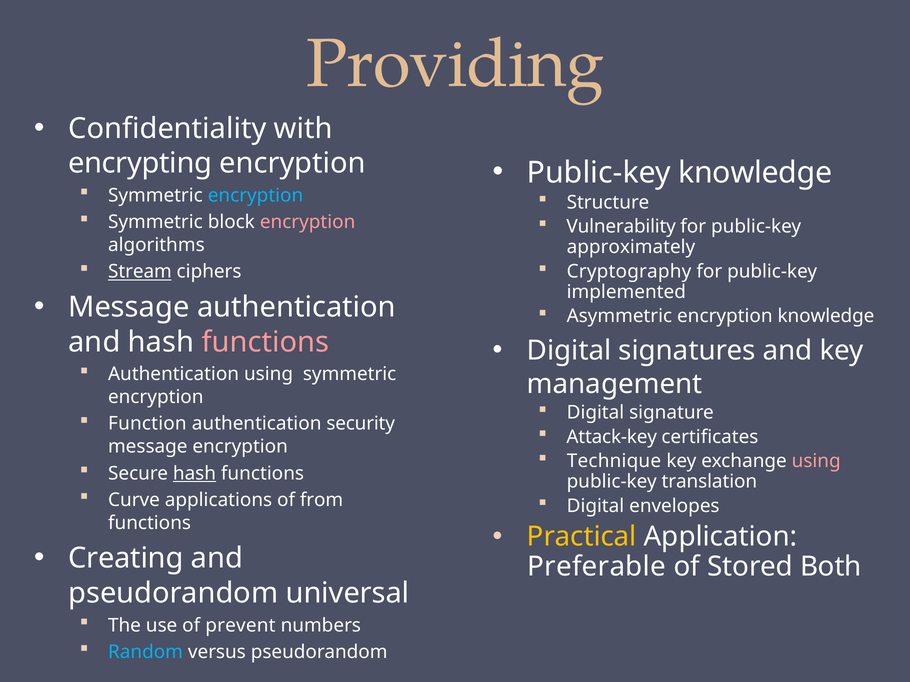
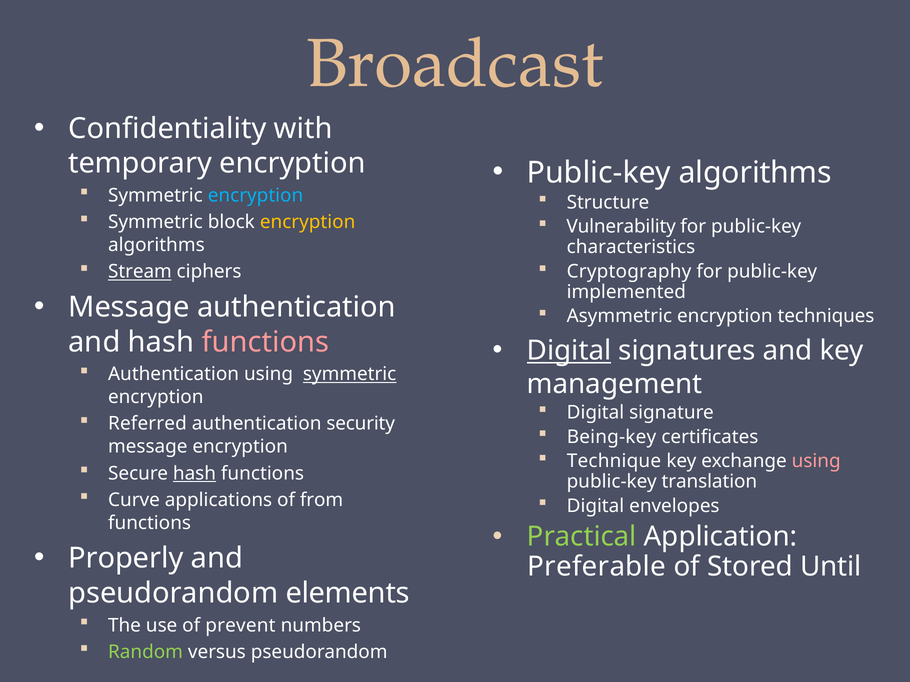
Providing: Providing -> Broadcast (455, 64)
encrypting: encrypting -> temporary (140, 163)
Public-key knowledge: knowledge -> algorithms (755, 173)
encryption colour: pink -> yellow (308, 222)
approximately: approximately -> characteristics (631, 247)
encryption knowledge: knowledge -> techniques (826, 316)
Digital underline: none -> present (569, 351)
symmetric underline: none -> present (350, 375)
Function: Function -> Referred (147, 424)
Attack-key: Attack-key -> Being-key (612, 437)
Practical colour: yellow -> light green (582, 537)
Creating: Creating -> Properly (126, 559)
Both: Both -> Until (831, 567)
universal: universal -> elements (348, 594)
Random colour: light blue -> light green (146, 653)
